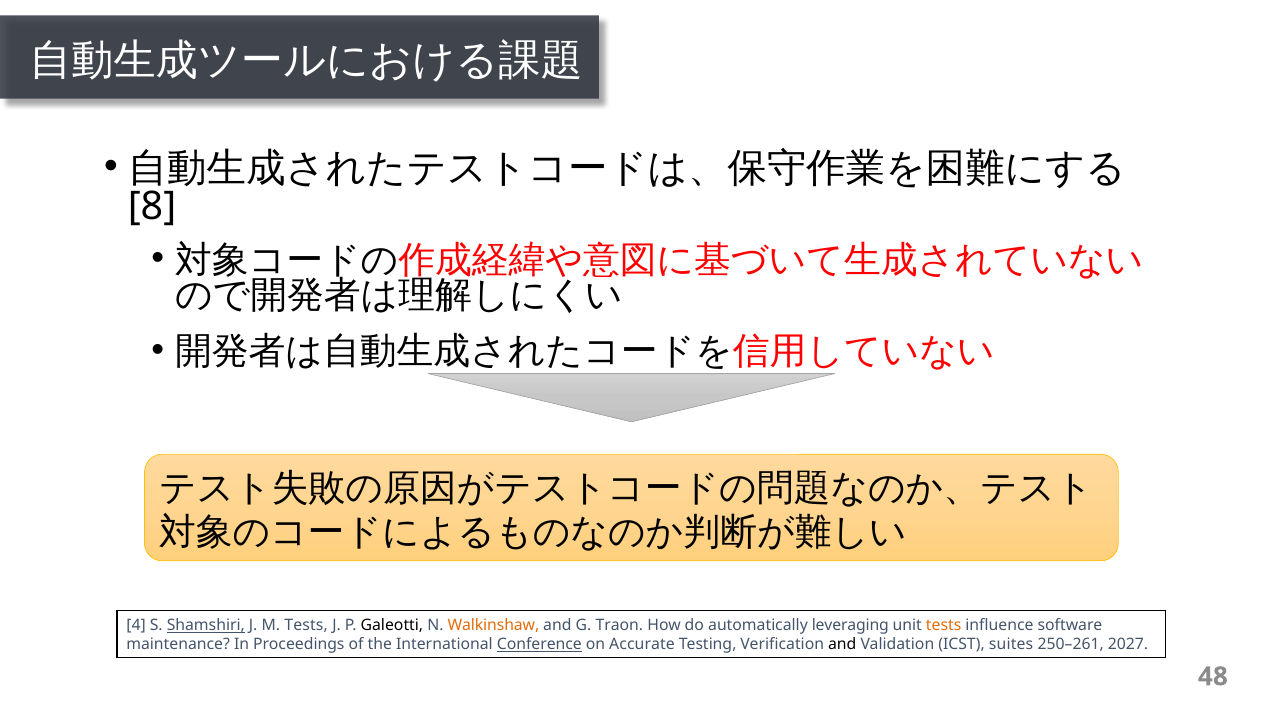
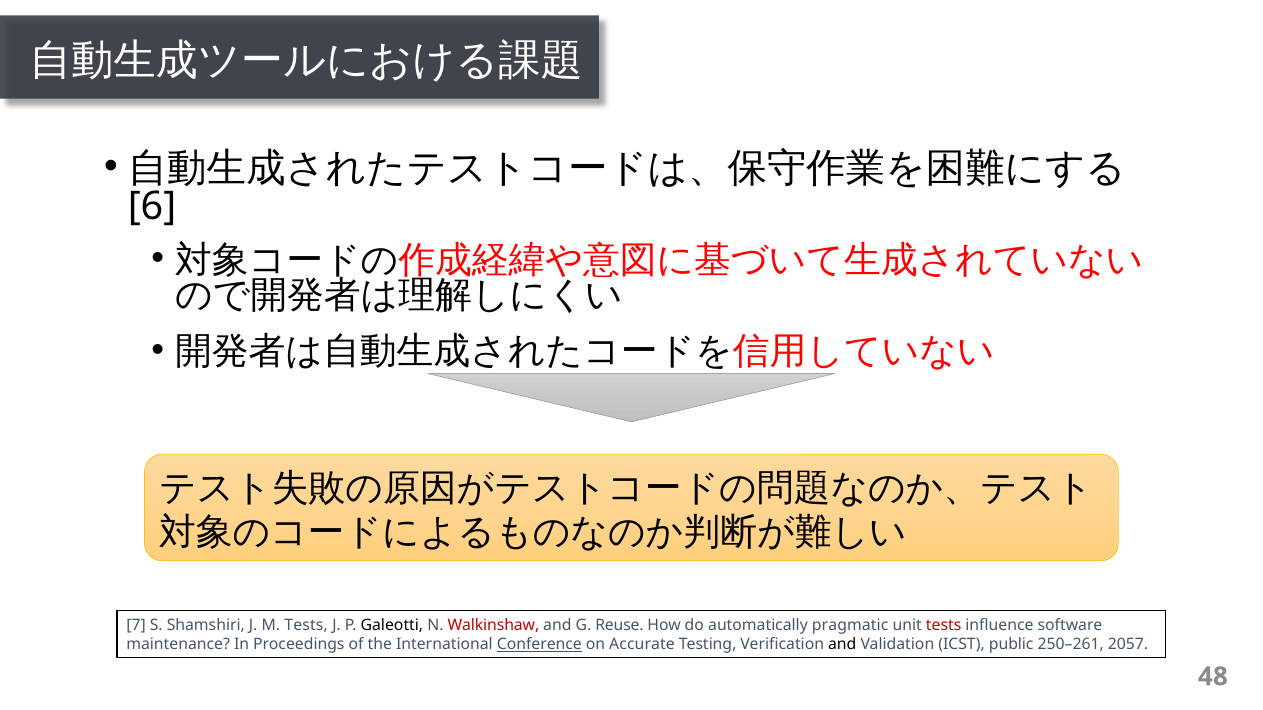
8: 8 -> 6 (152, 207)
4: 4 -> 7 (136, 626)
Shamshiri underline: present -> none (206, 626)
Walkinshaw colour: orange -> red (493, 626)
Traon: Traon -> Reuse (619, 626)
leveraging: leveraging -> pragmatic (850, 626)
tests colour: orange -> red (944, 626)
suites: suites -> public (1011, 645)
2027: 2027 -> 2057 (1128, 645)
